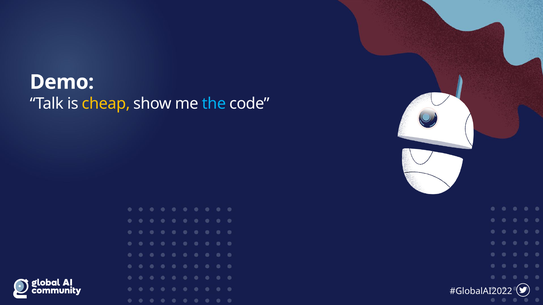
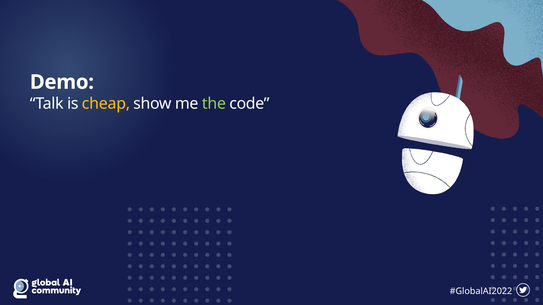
the colour: light blue -> light green (214, 104)
